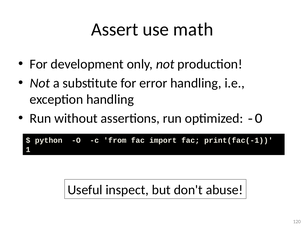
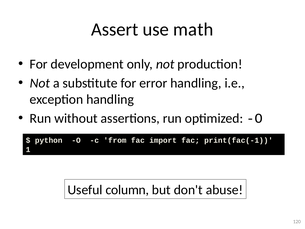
inspect: inspect -> column (127, 190)
